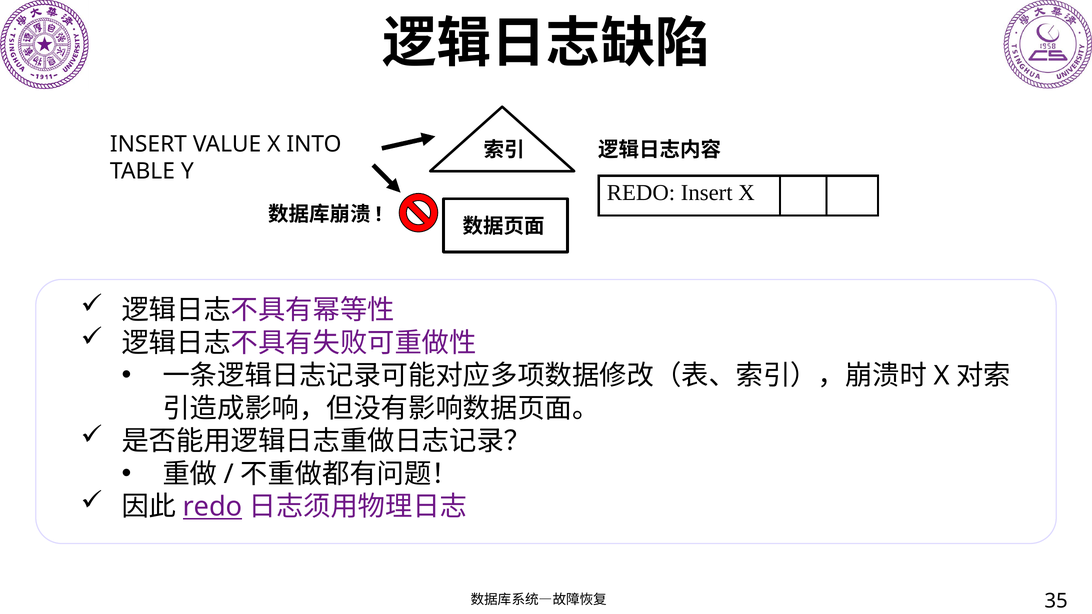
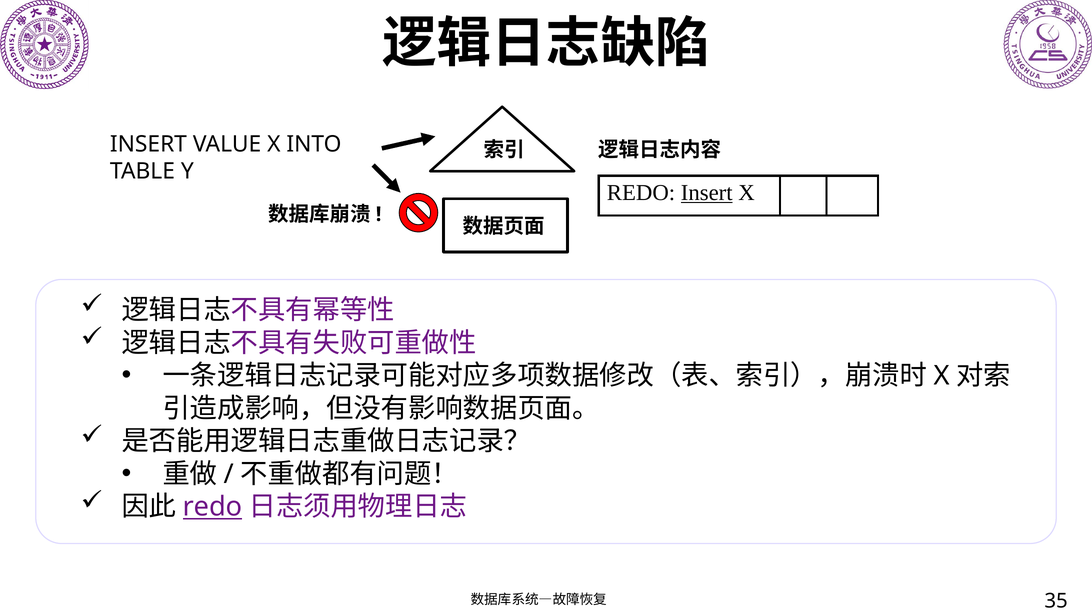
Insert underline: none -> present (707, 193)
